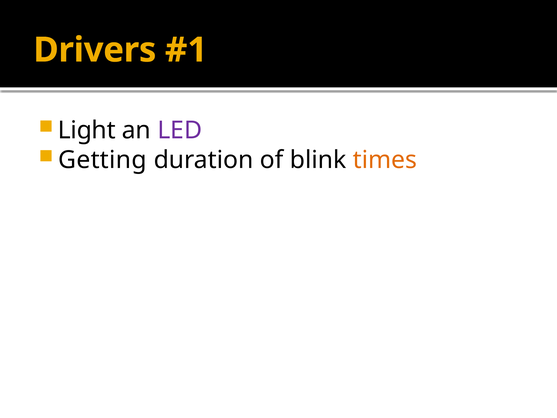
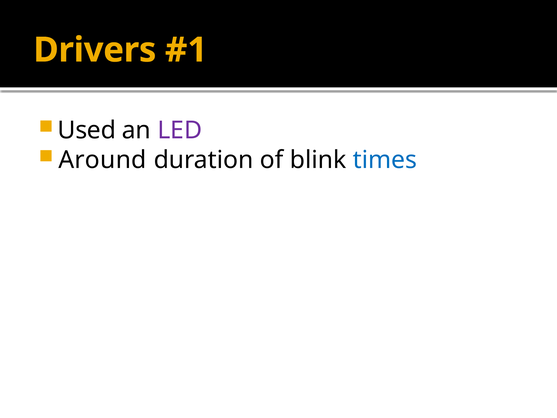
Light: Light -> Used (87, 130)
Getting: Getting -> Around (102, 160)
times colour: orange -> blue (385, 160)
